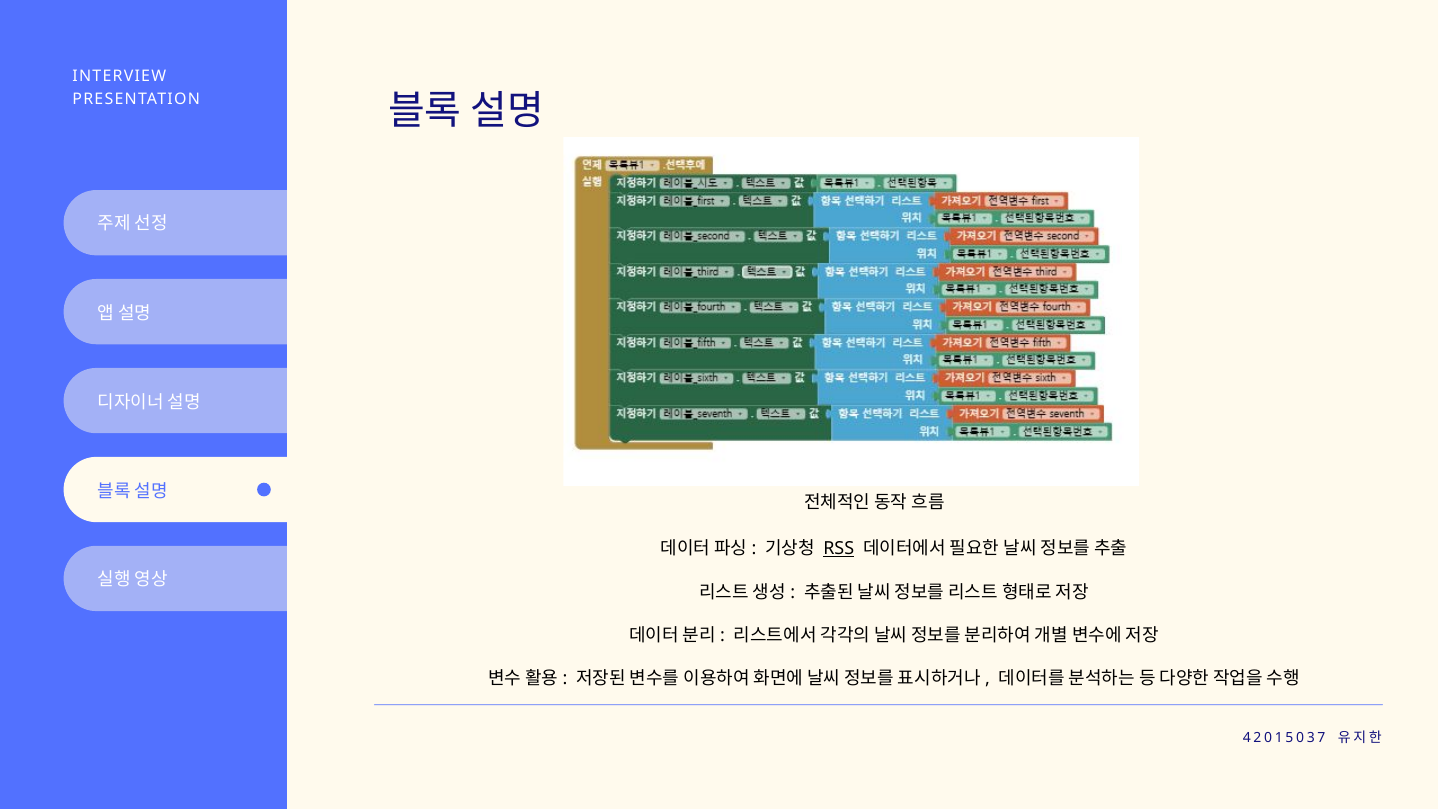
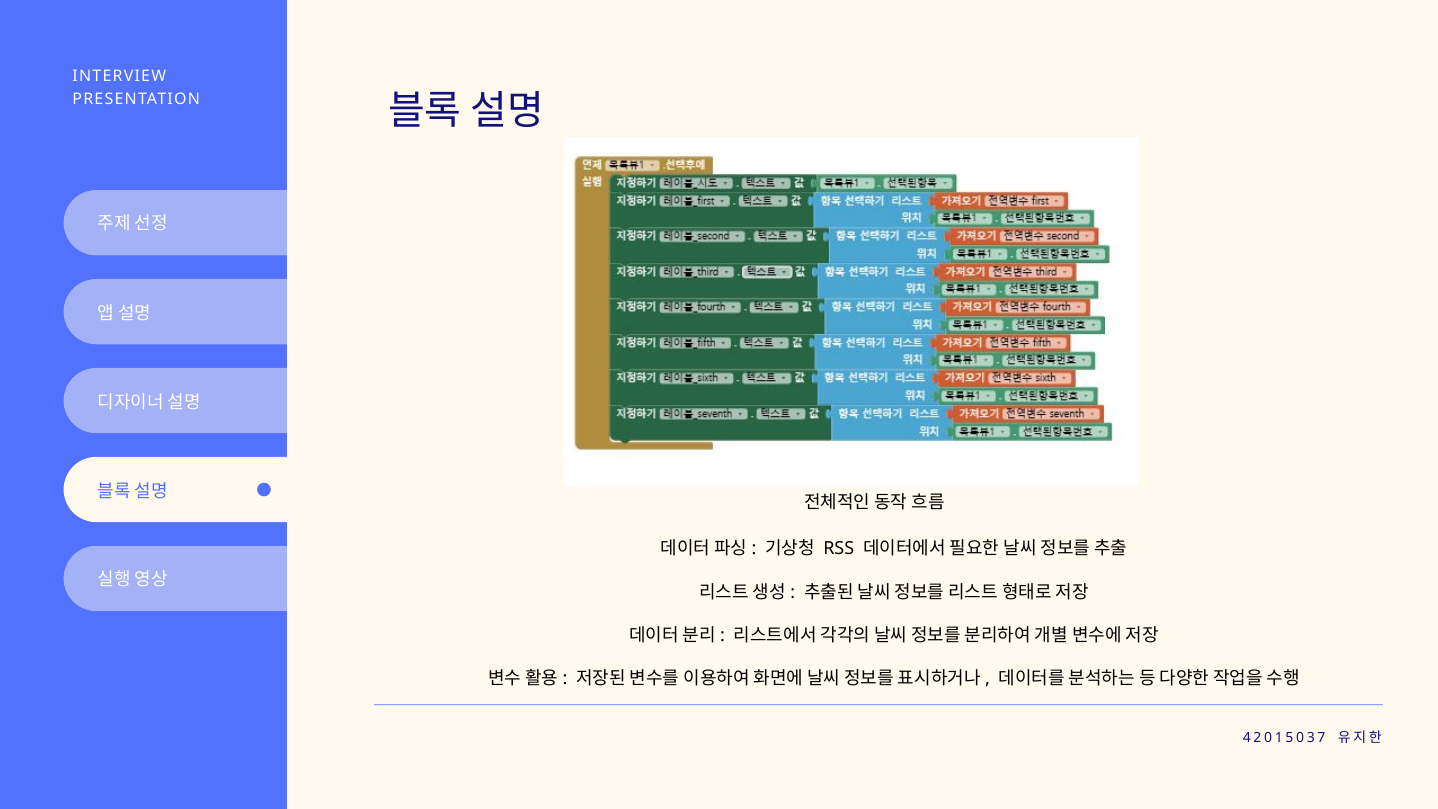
RSS underline: present -> none (839, 549)
